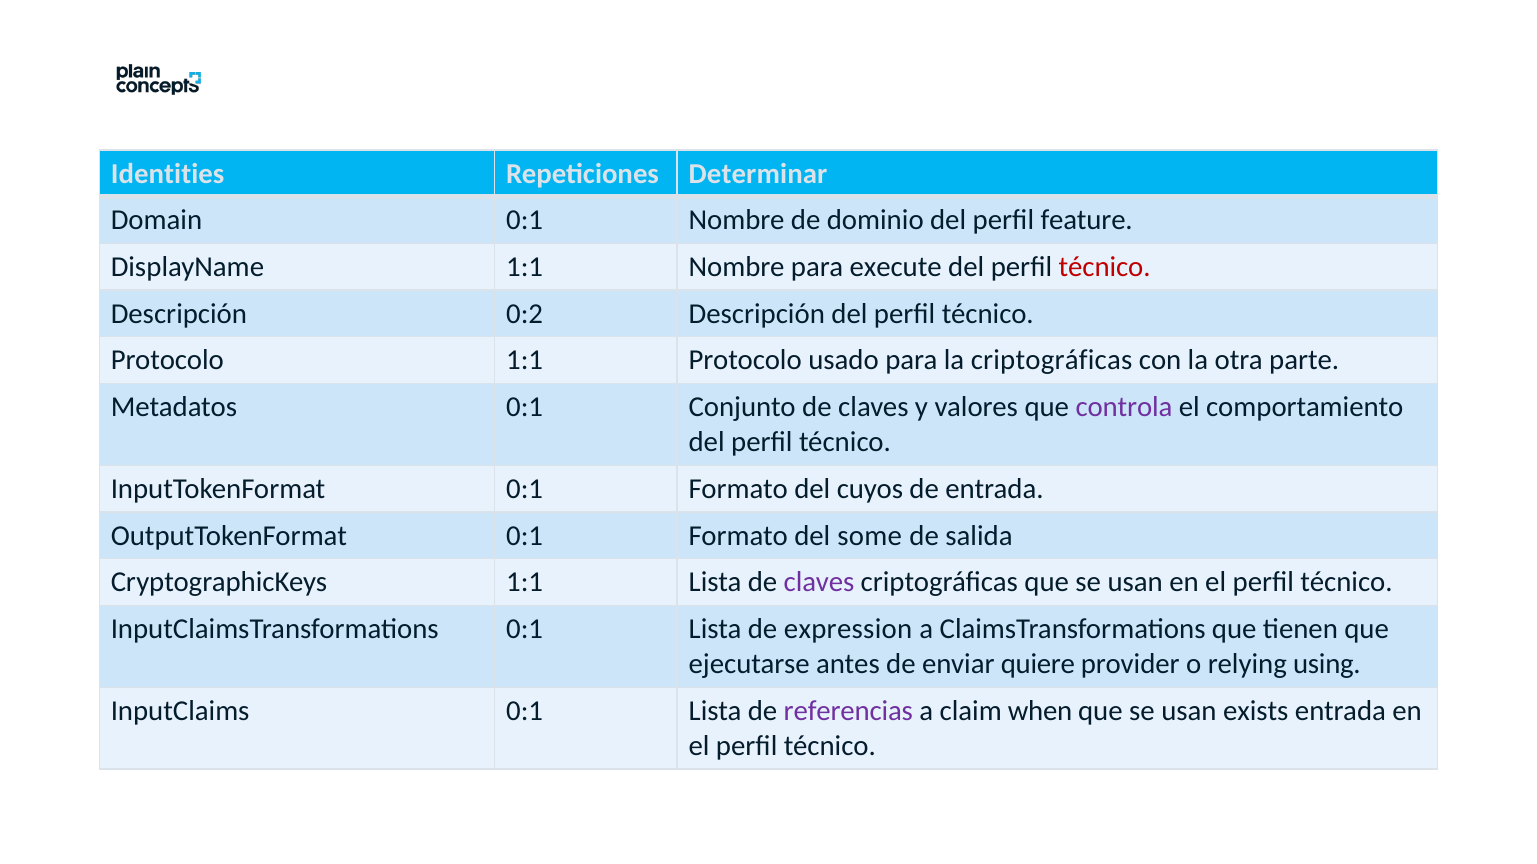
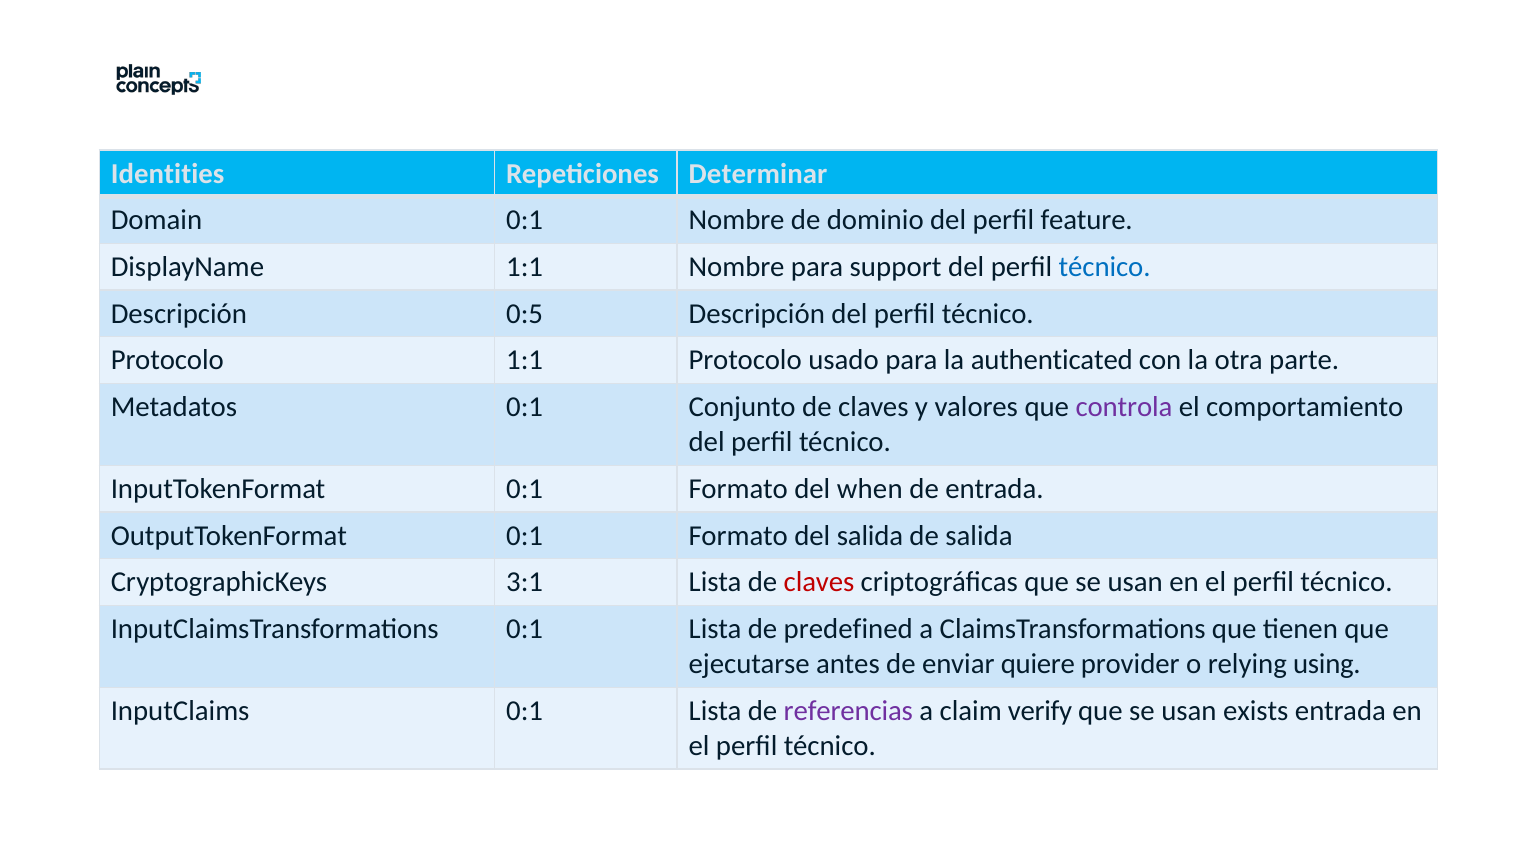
execute: execute -> support (896, 267)
técnico colour: red -> blue (1105, 267)
0:2: 0:2 -> 0:5 (525, 314)
la criptográficas: criptográficas -> authenticated (1052, 361)
cuyos: cuyos -> when (870, 489)
del some: some -> salida (870, 536)
CryptographicKeys 1:1: 1:1 -> 3:1 (525, 583)
claves colour: purple -> red (819, 583)
expression: expression -> predefined (848, 630)
when: when -> verify (1040, 711)
